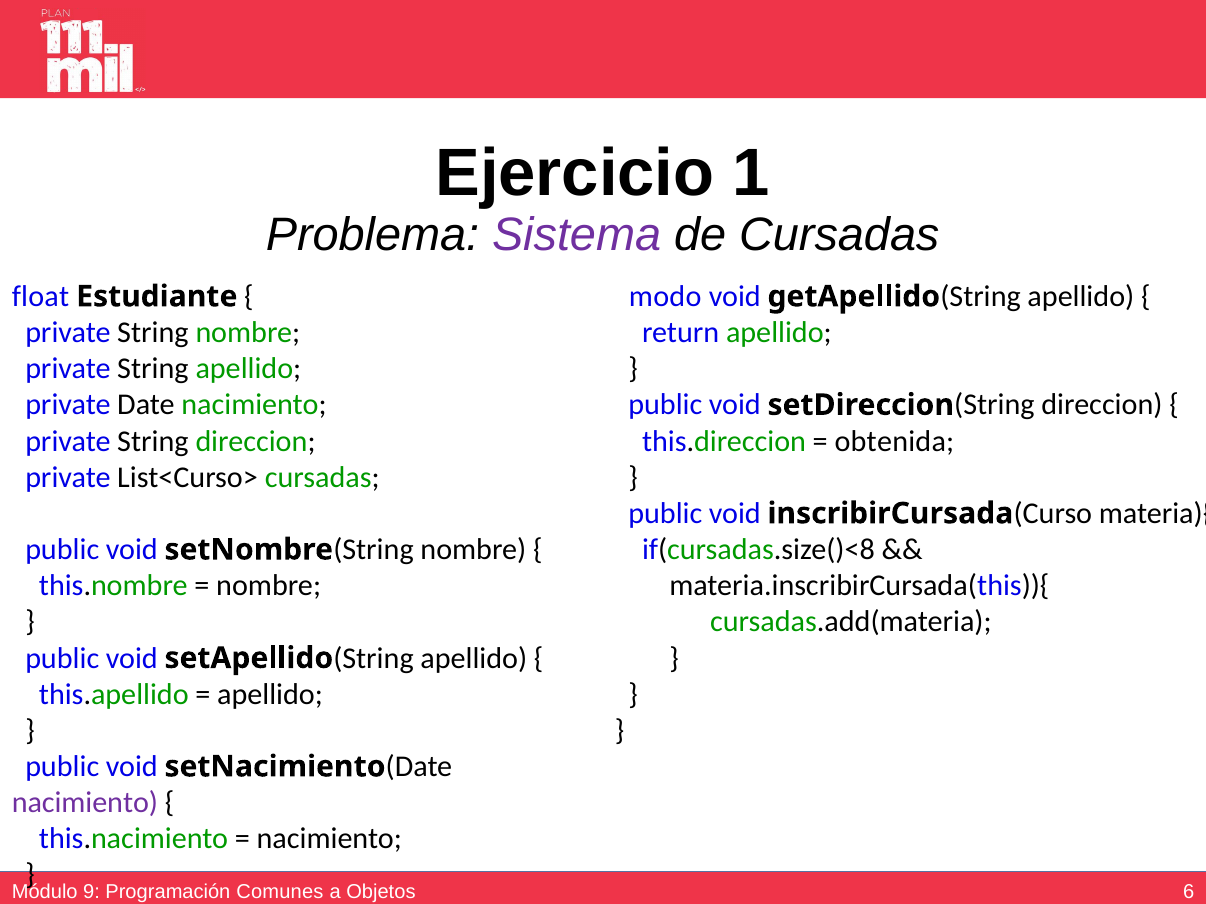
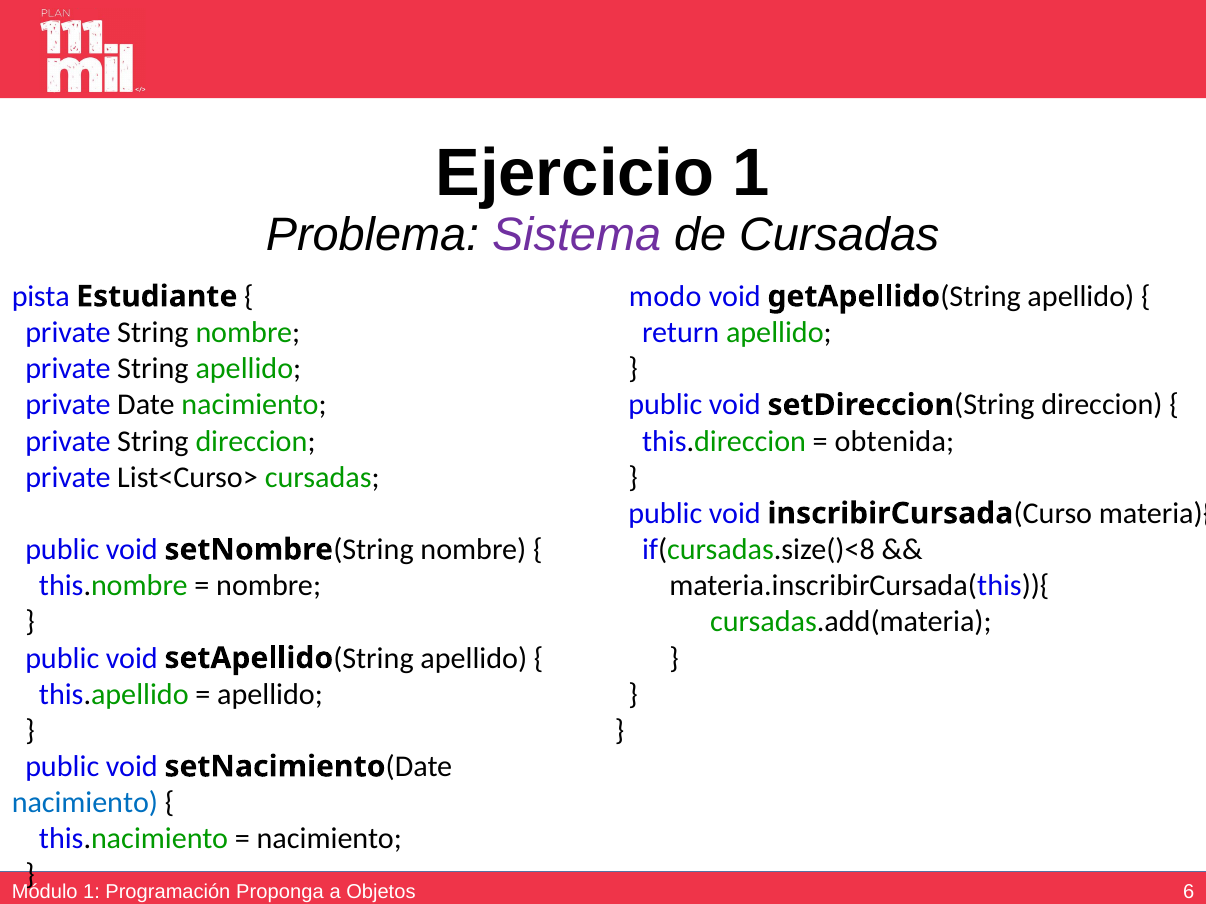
float: float -> pista (41, 297)
nacimiento colour: purple -> blue (85, 803)
Módulo 9: 9 -> 1 (91, 893)
Comunes: Comunes -> Proponga (280, 893)
